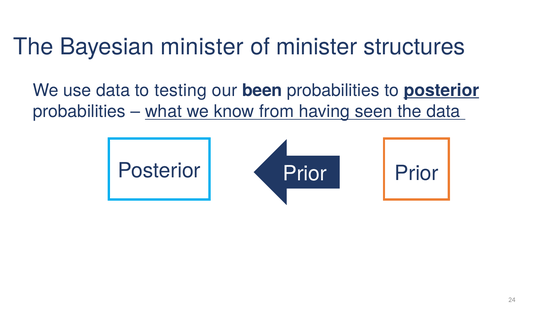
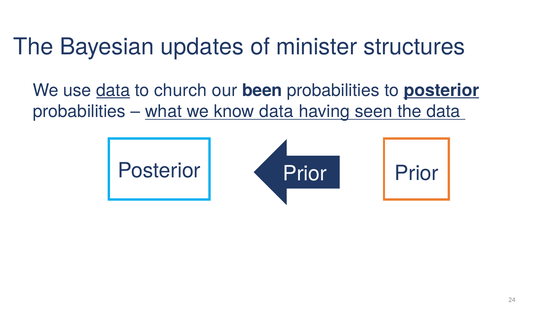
Bayesian minister: minister -> updates (202, 47)
data underline: none -> present (113, 90)
testing: testing -> church (181, 90)
know from: from -> data (276, 111)
